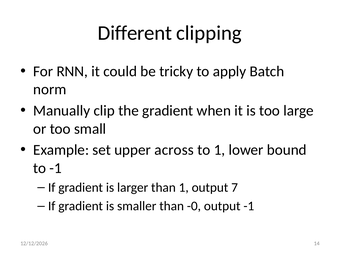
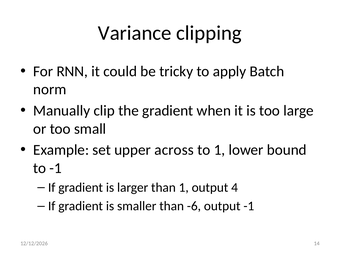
Different: Different -> Variance (135, 33)
7: 7 -> 4 (235, 188)
-0: -0 -> -6 (194, 206)
